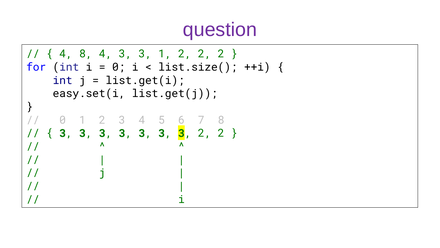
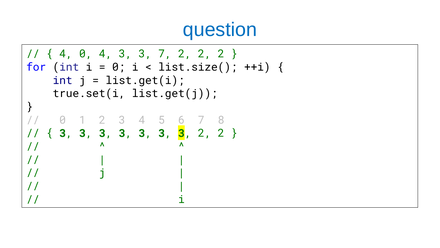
question colour: purple -> blue (220, 30)
4 8: 8 -> 0 (86, 54)
3 1: 1 -> 7 (165, 54)
easy.set(i: easy.set(i -> true.set(i (89, 93)
